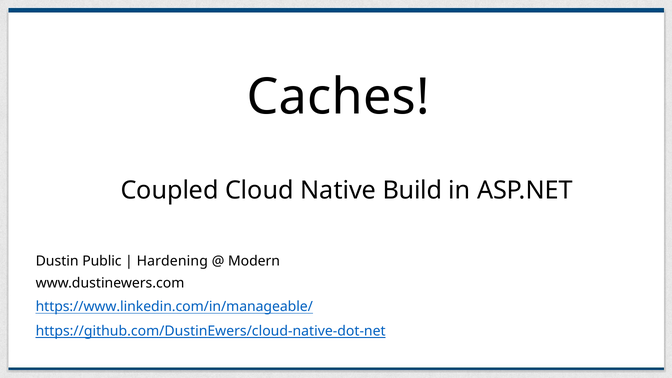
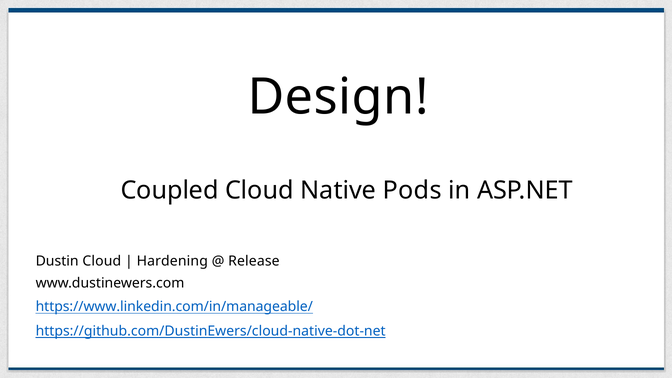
Caches: Caches -> Design (338, 97)
Build: Build -> Pods (412, 190)
Dustin Public: Public -> Cloud (102, 261)
Modern: Modern -> Release (254, 261)
